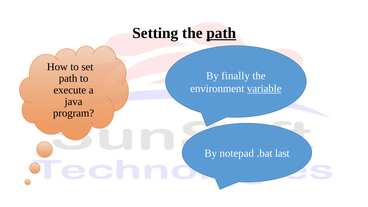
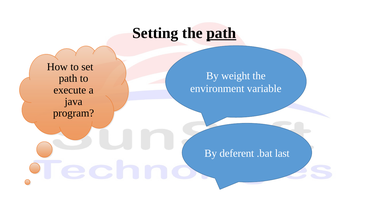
finally: finally -> weight (236, 76)
variable underline: present -> none (264, 89)
notepad: notepad -> deferent (237, 153)
